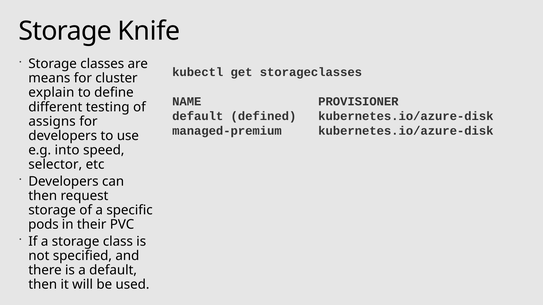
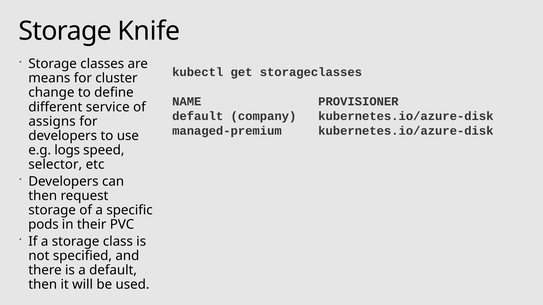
explain: explain -> change (51, 93)
testing: testing -> service (108, 107)
defined: defined -> company (263, 116)
into: into -> logs (67, 150)
